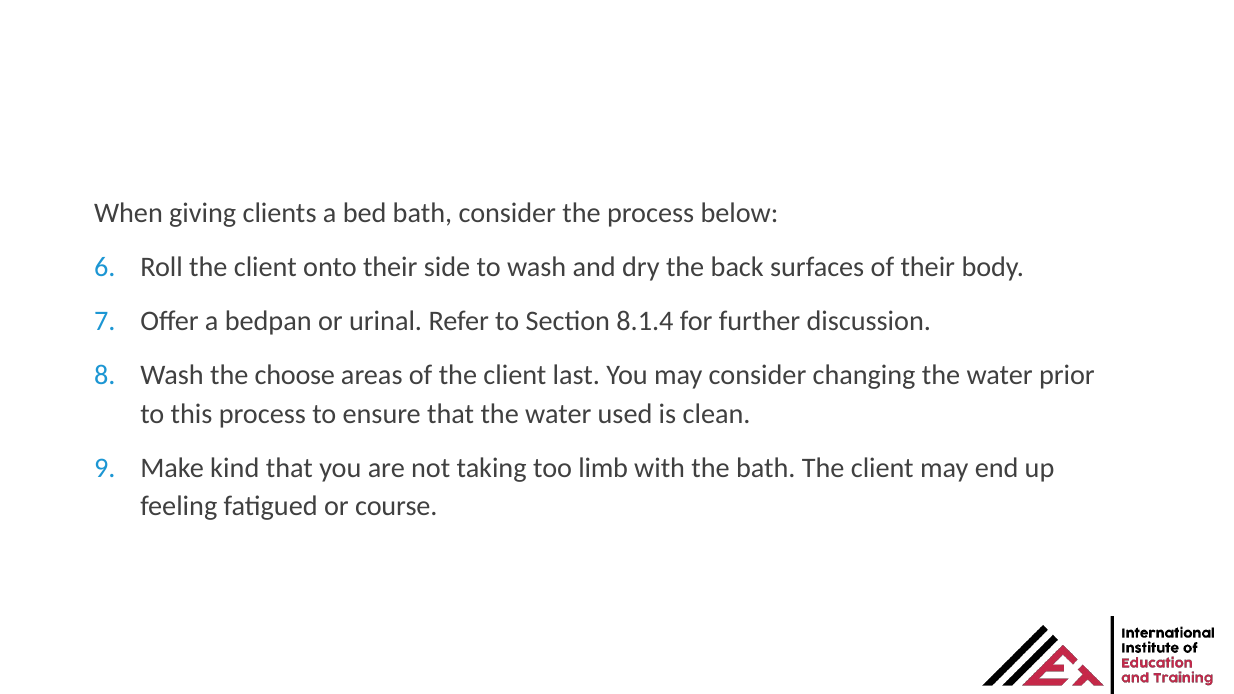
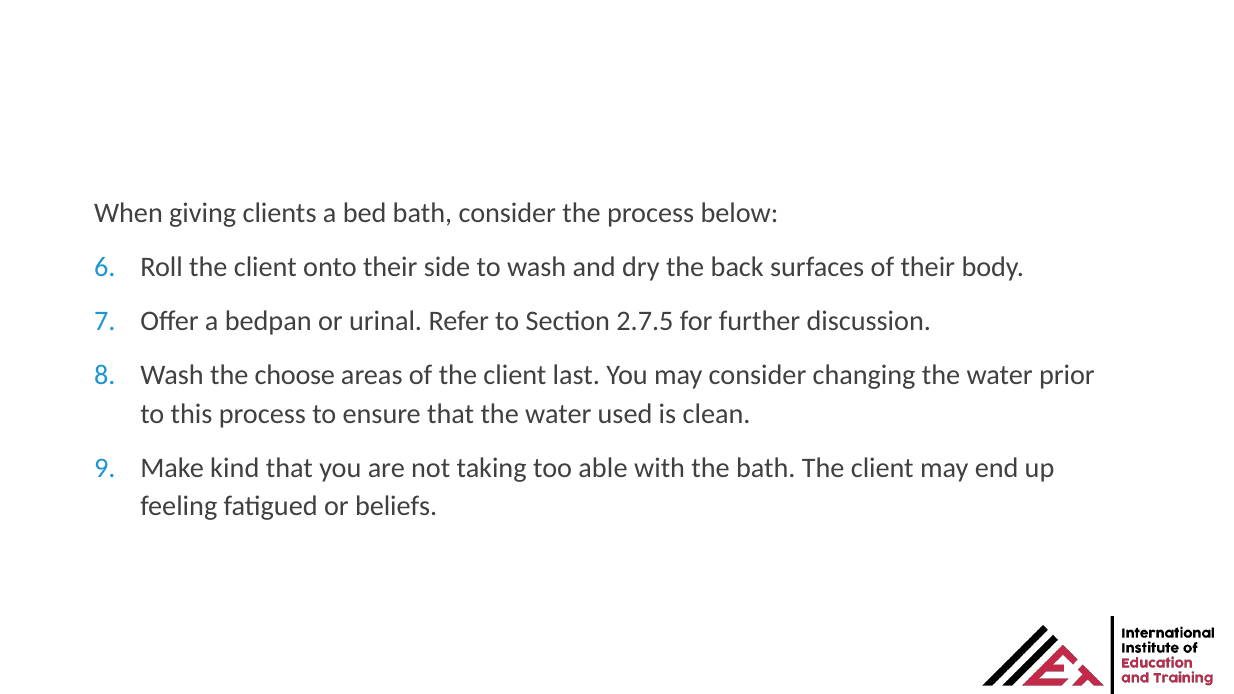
8.1.4: 8.1.4 -> 2.7.5 (645, 321)
limb: limb -> able (603, 468)
course: course -> beliefs (396, 507)
